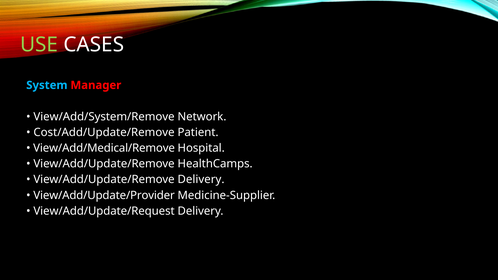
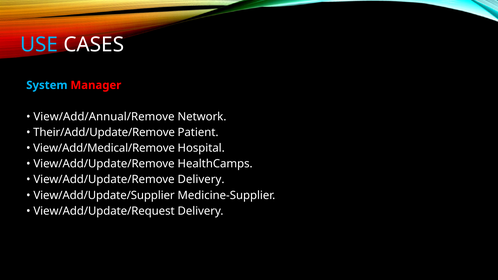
USE colour: light green -> light blue (39, 45)
View/Add/System/Remove: View/Add/System/Remove -> View/Add/Annual/Remove (104, 117)
Cost/Add/Update/Remove: Cost/Add/Update/Remove -> Their/Add/Update/Remove (104, 132)
View/Add/Update/Provider: View/Add/Update/Provider -> View/Add/Update/Supplier (104, 195)
